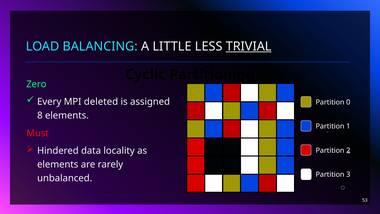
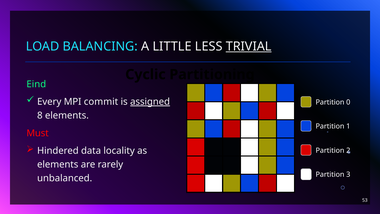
Zero: Zero -> Eind (36, 84)
deleted: deleted -> commit (101, 102)
assigned underline: none -> present (150, 102)
